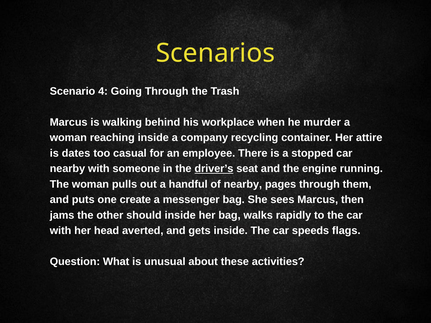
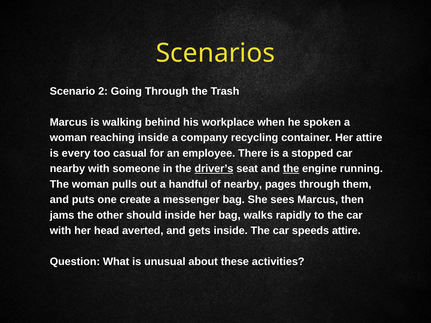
4: 4 -> 2 (103, 91)
murder: murder -> spoken (322, 122)
dates: dates -> every (76, 153)
the underline: none -> present (291, 169)
speeds flags: flags -> attire (346, 231)
